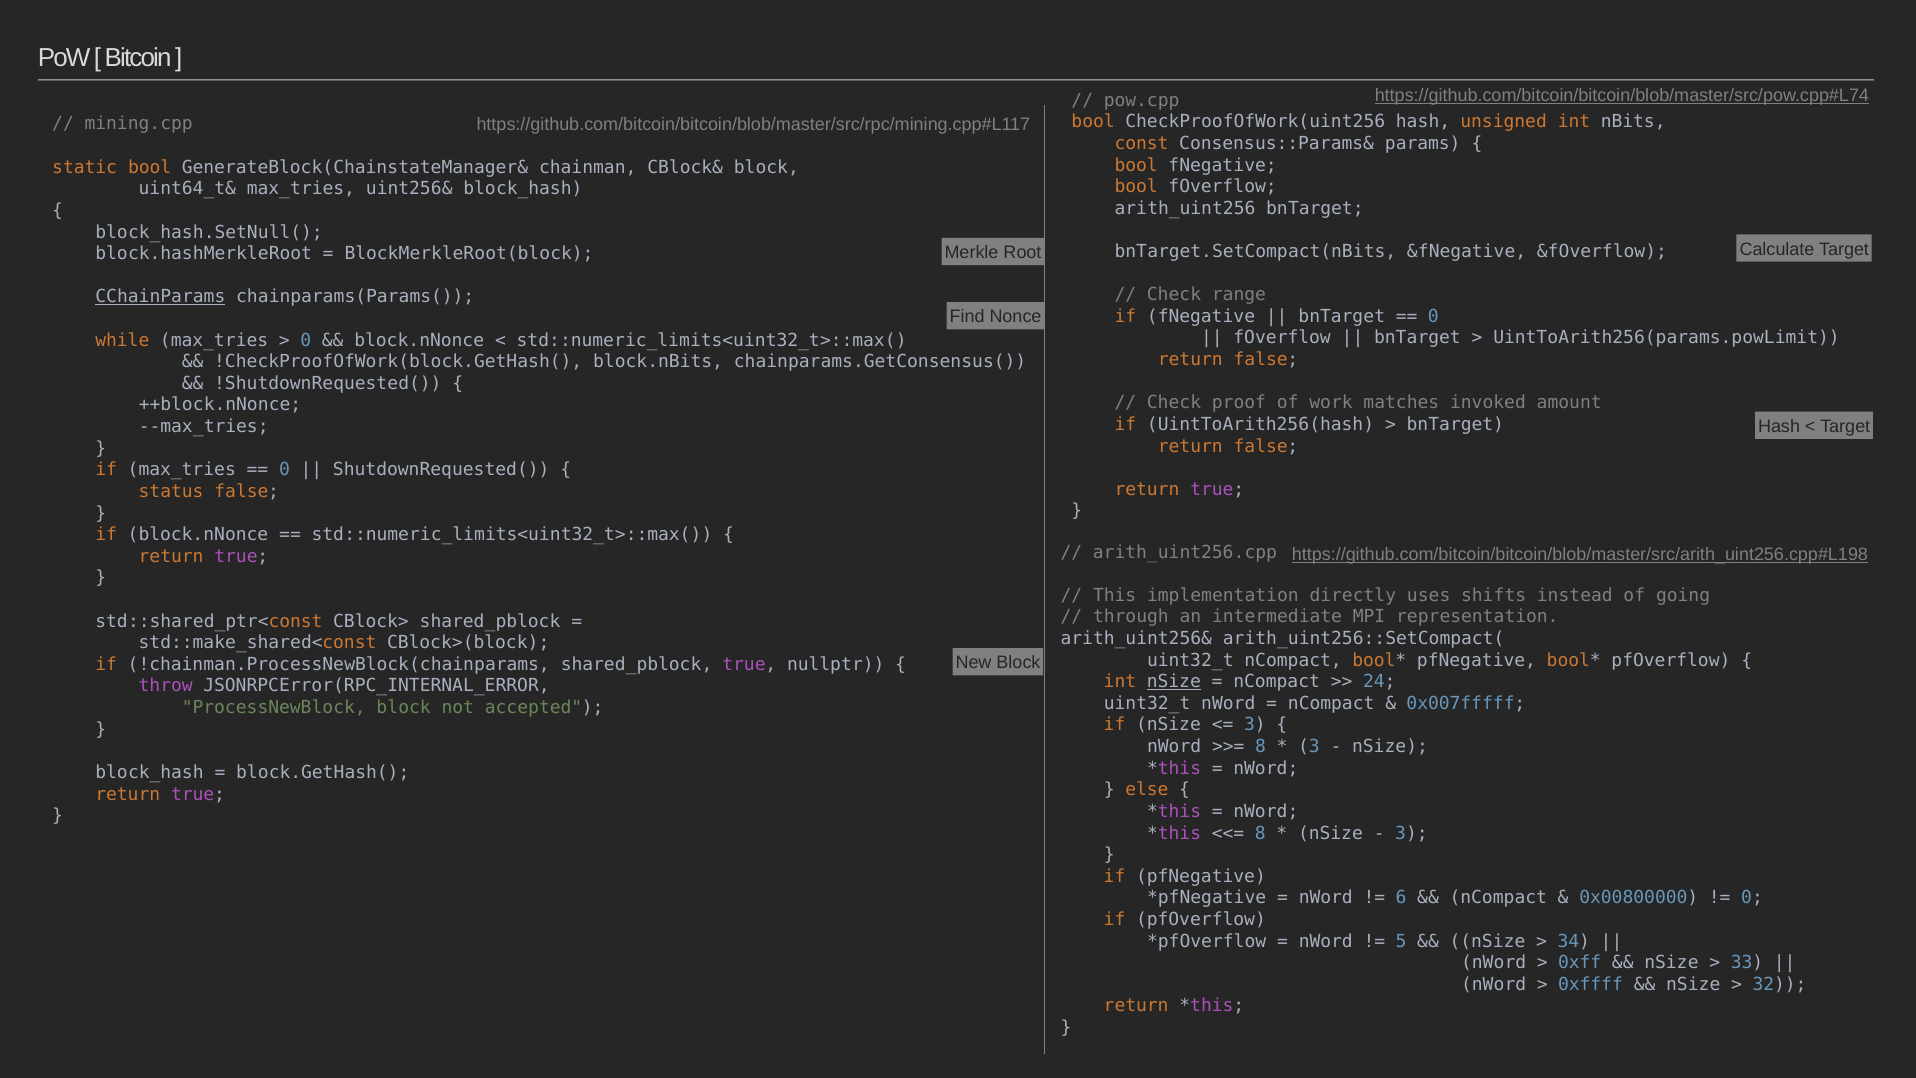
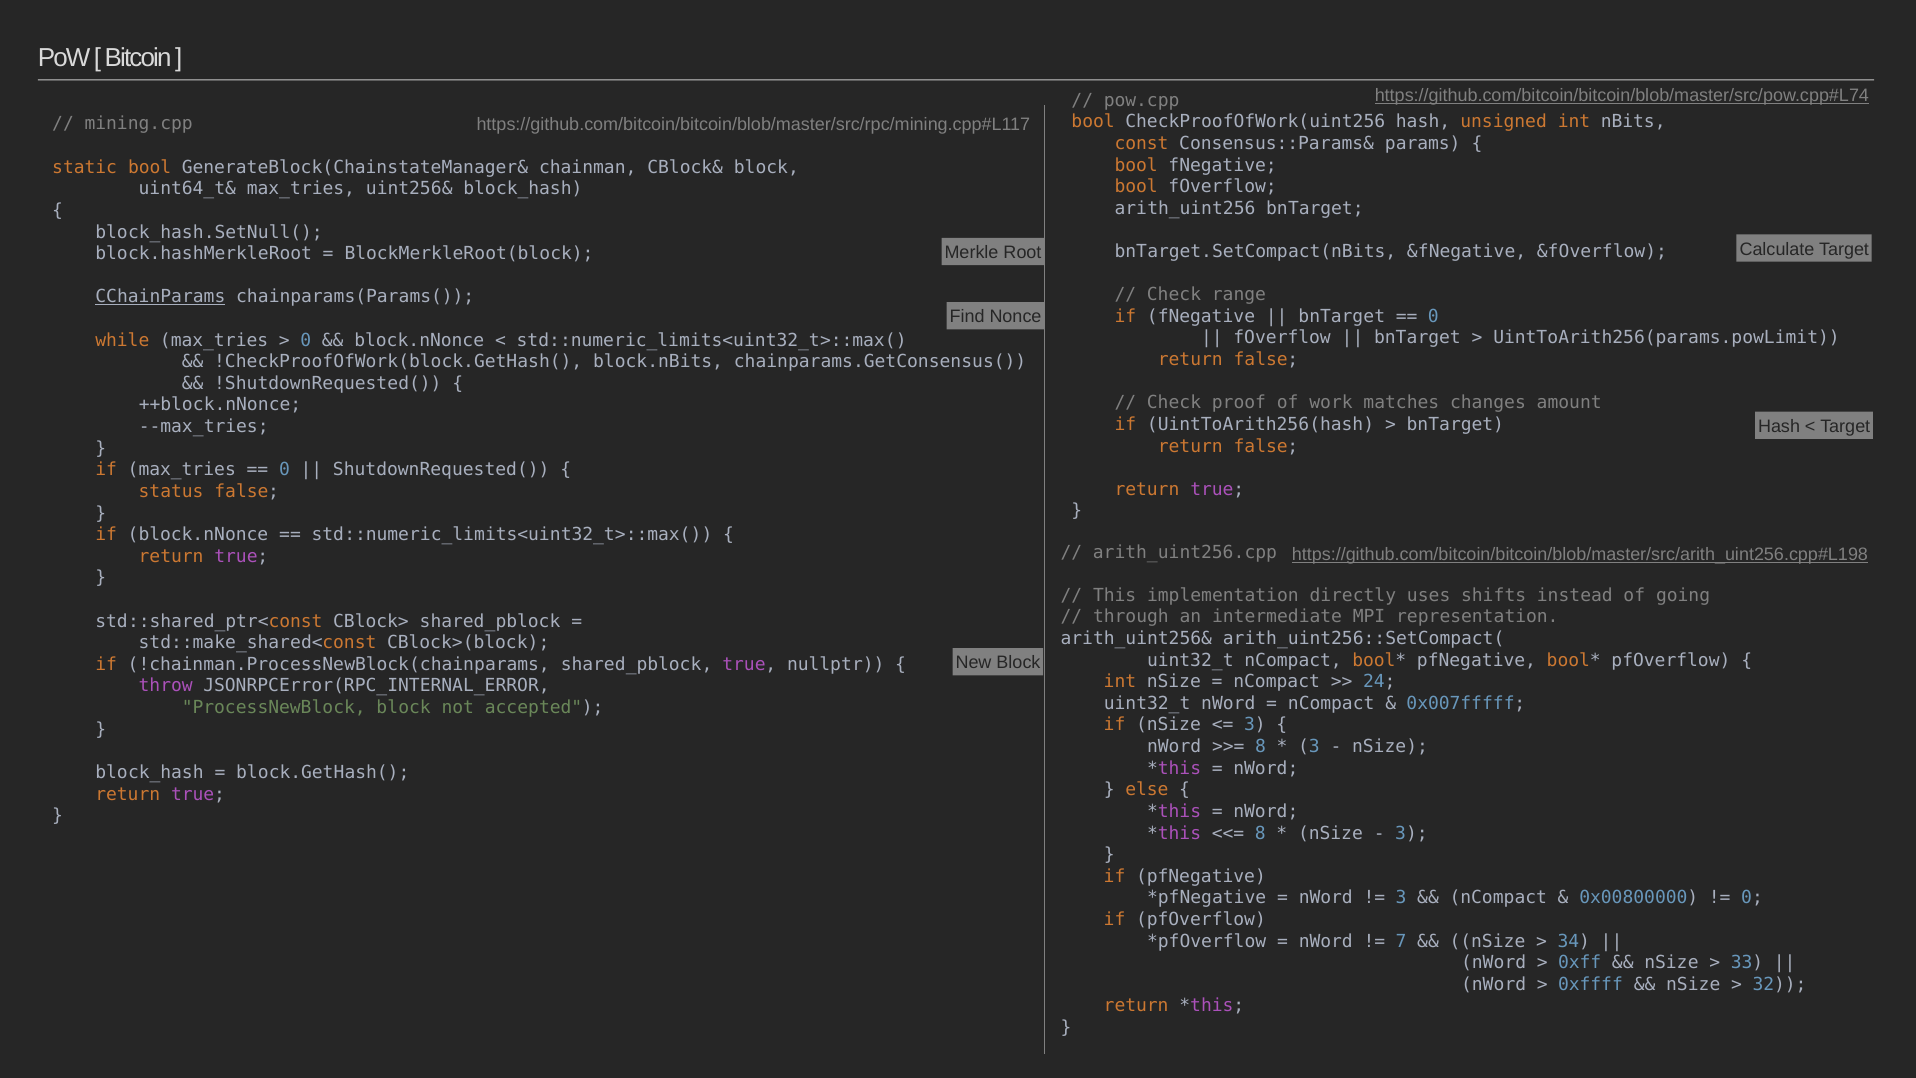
invoked: invoked -> changes (1488, 403)
nSize underline: present -> none (1174, 682)
6: 6 -> 3 (1401, 898)
5: 5 -> 7 (1401, 941)
